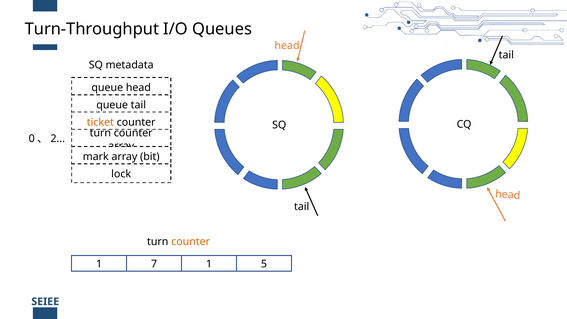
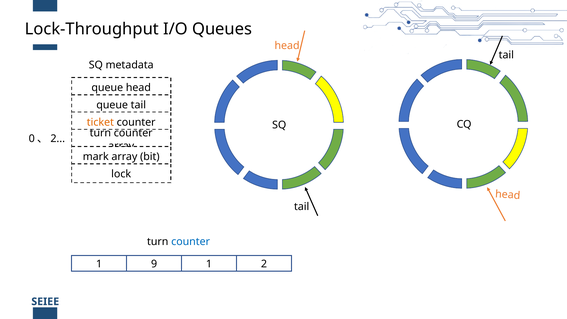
Turn-Throughput: Turn-Throughput -> Lock-Throughput (92, 29)
counter colour: orange -> blue (191, 241)
7: 7 -> 9 (154, 264)
5: 5 -> 2 (264, 264)
